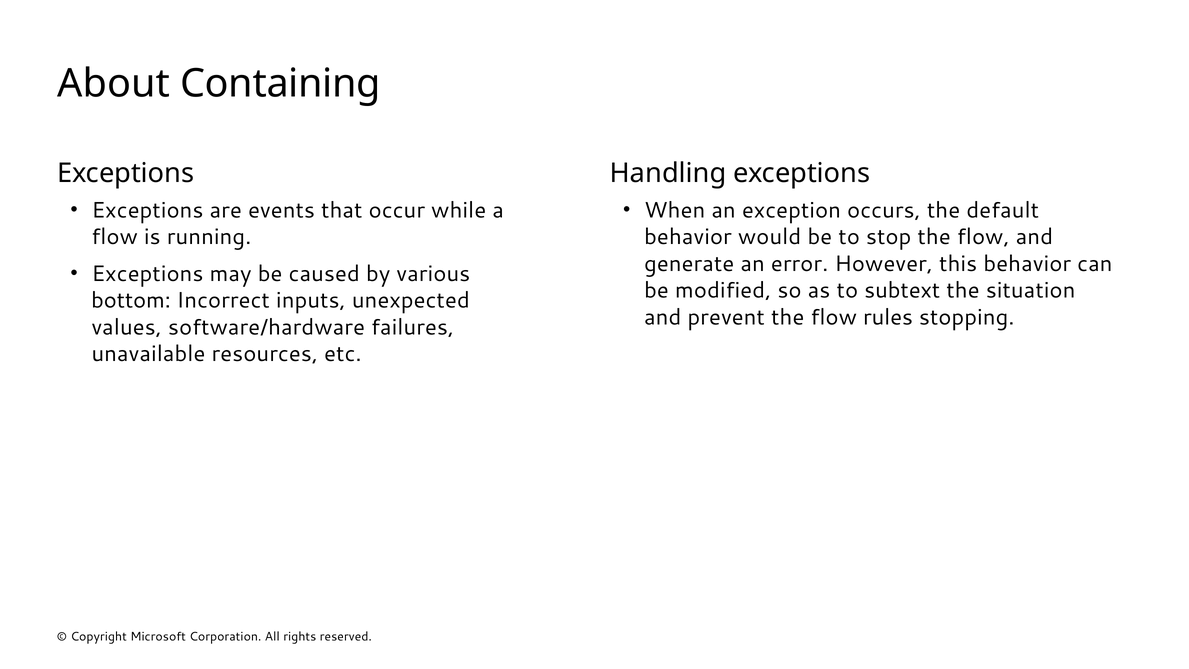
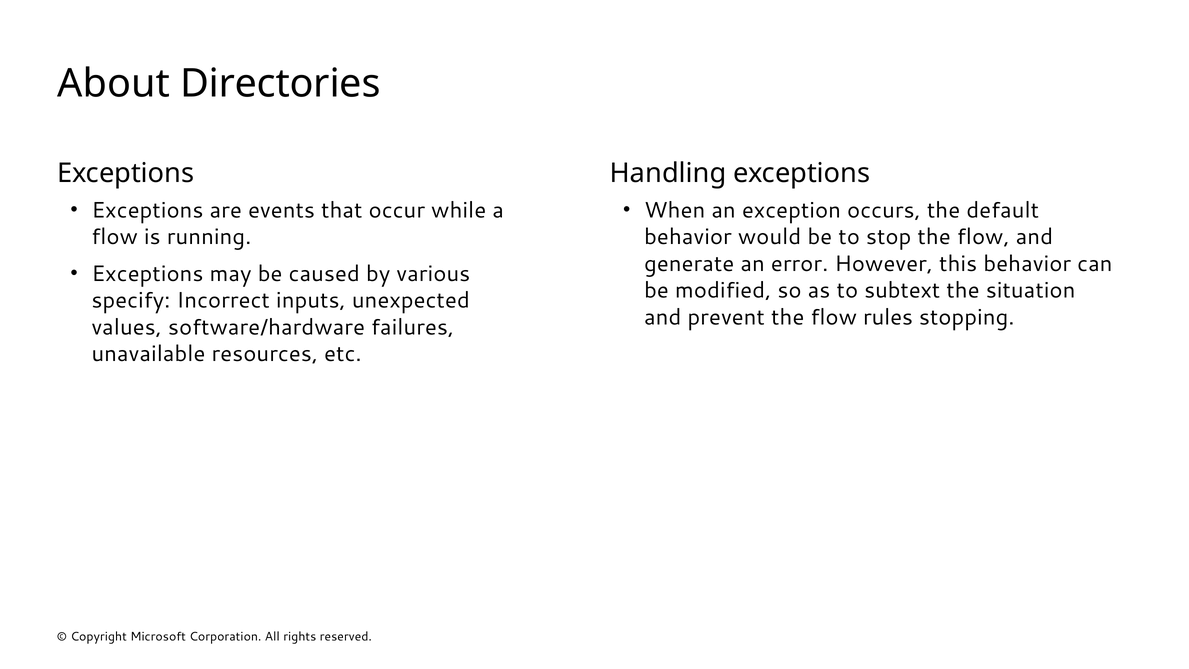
Containing: Containing -> Directories (280, 84)
bottom: bottom -> specify (131, 300)
